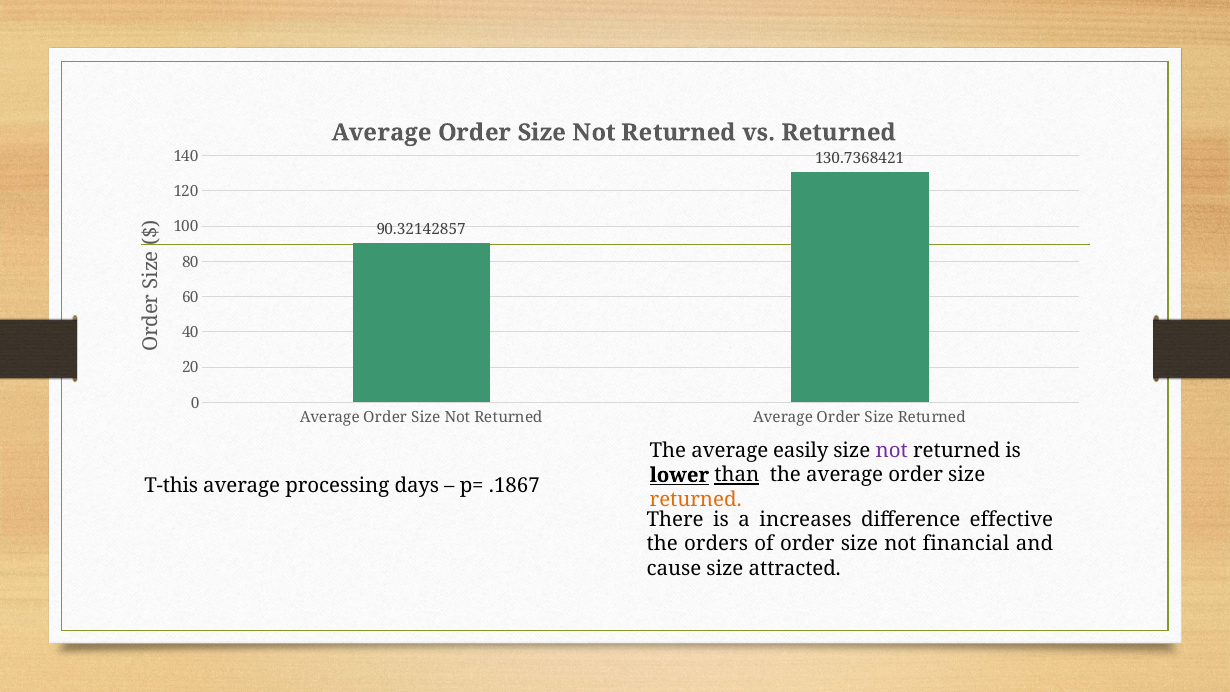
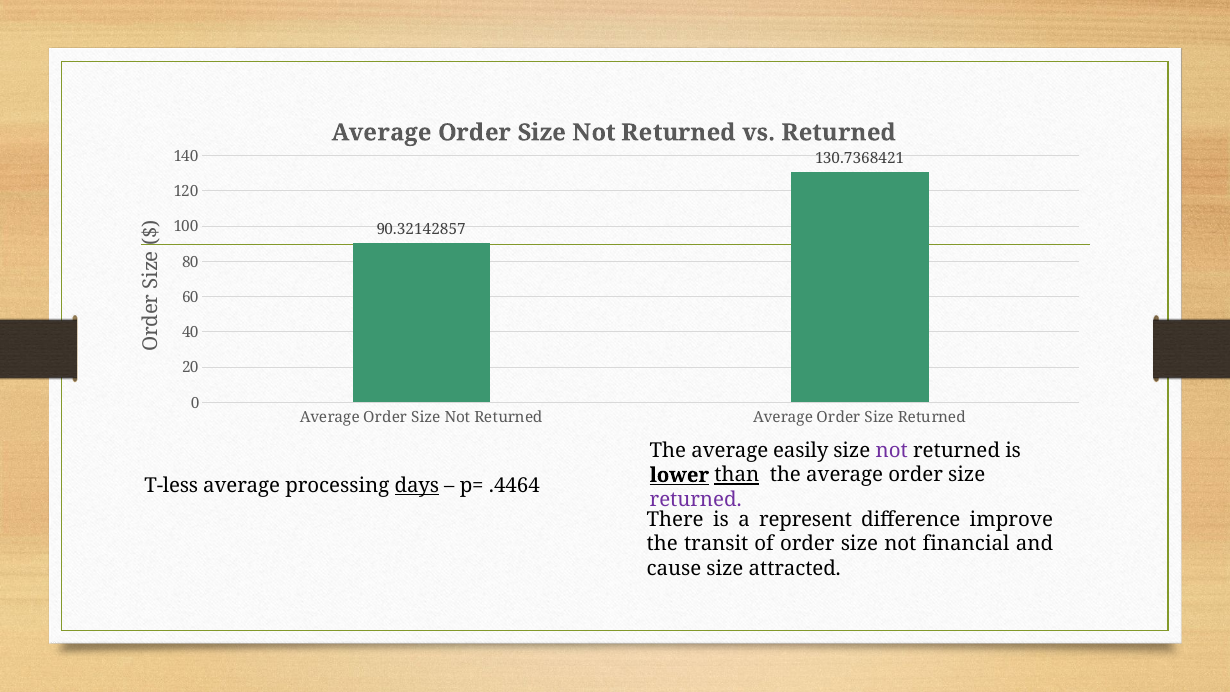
T-this: T-this -> T-less (171, 485)
days underline: none -> present (417, 485)
.1867: .1867 -> .4464 (514, 485)
returned colour: orange -> purple (696, 500)
increases: increases -> represent (806, 519)
effective: effective -> improve (1011, 519)
orders: orders -> transit (716, 544)
